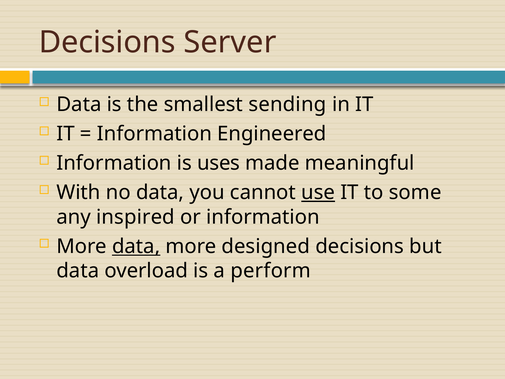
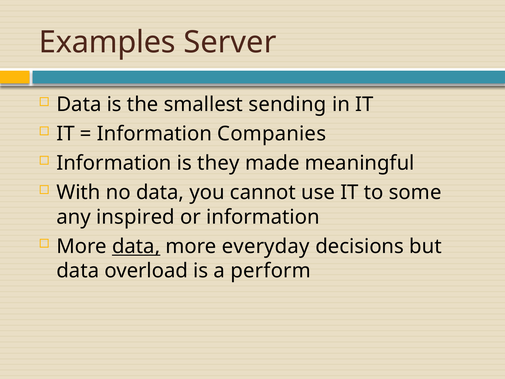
Decisions: Decisions -> Examples (107, 42)
Engineered: Engineered -> Companies (272, 134)
uses: uses -> they (218, 163)
use underline: present -> none (318, 192)
designed: designed -> everyday (266, 246)
